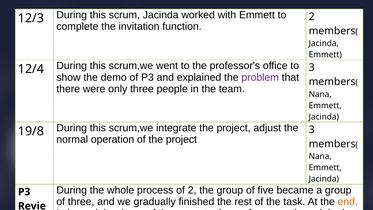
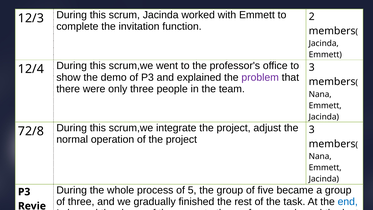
19/8: 19/8 -> 72/8 (31, 131)
of 2: 2 -> 5 (192, 190)
end colour: orange -> blue (348, 202)
